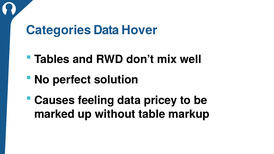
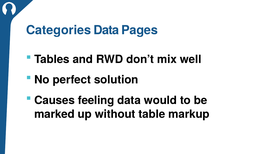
Hover: Hover -> Pages (140, 30)
pricey: pricey -> would (160, 100)
